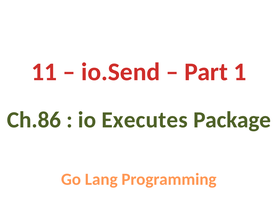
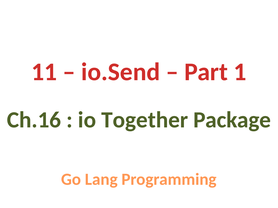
Ch.86: Ch.86 -> Ch.16 (34, 120)
Executes: Executes -> Together (145, 120)
